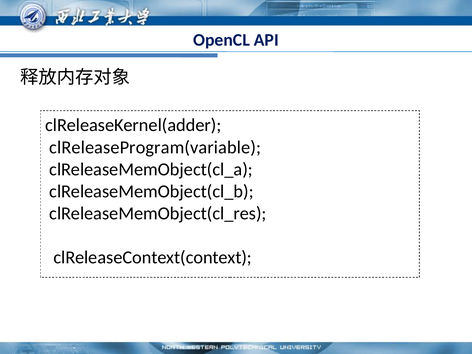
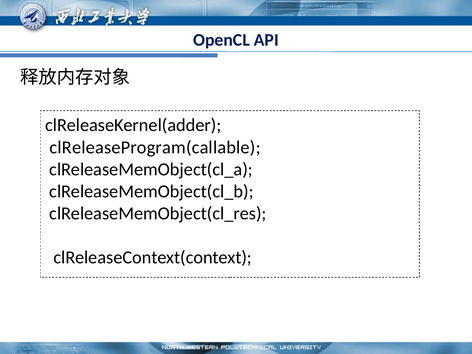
clReleaseProgram(variable: clReleaseProgram(variable -> clReleaseProgram(callable (155, 147)
